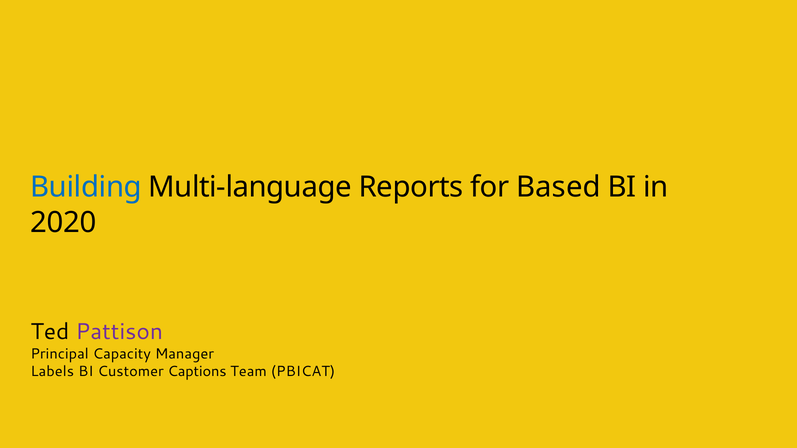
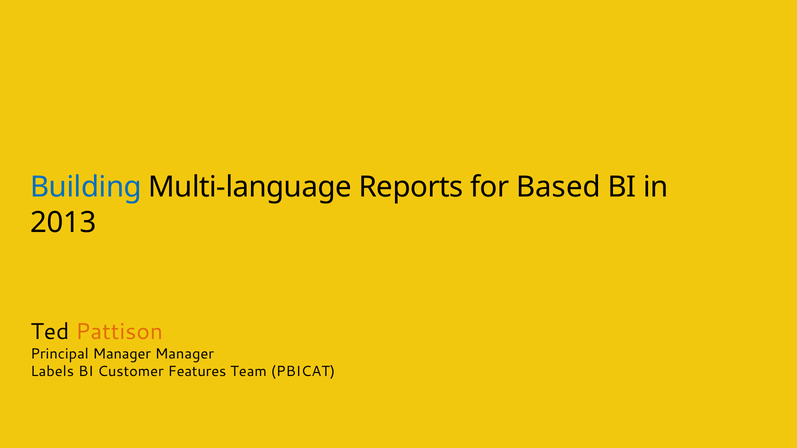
2020: 2020 -> 2013 (63, 222)
Pattison colour: purple -> orange (119, 332)
Principal Capacity: Capacity -> Manager (122, 354)
Captions: Captions -> Features (197, 372)
